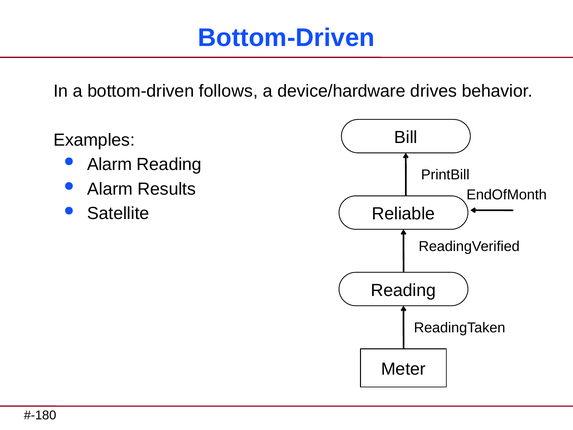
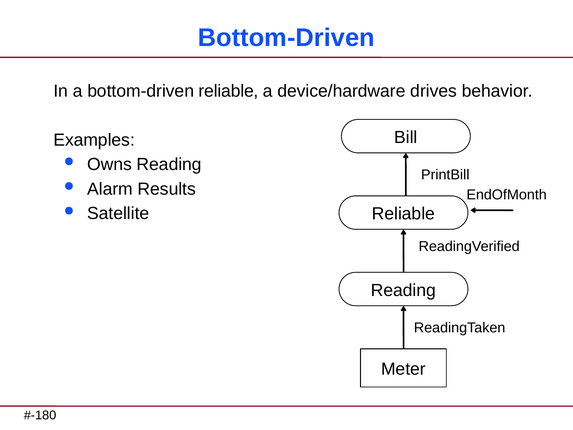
bottom-driven follows: follows -> reliable (229, 91)
Alarm: Alarm -> Owns (110, 164)
